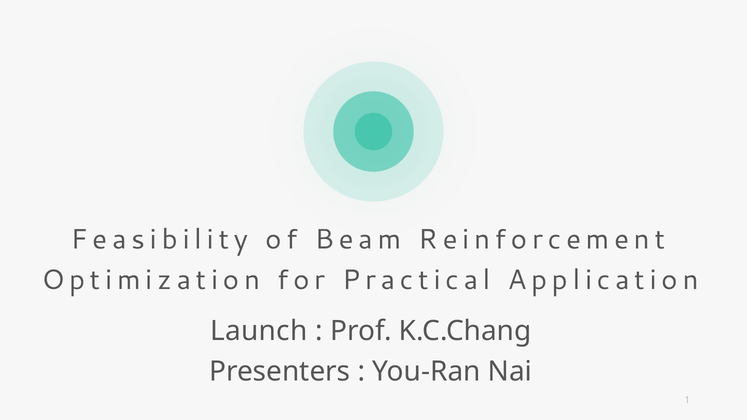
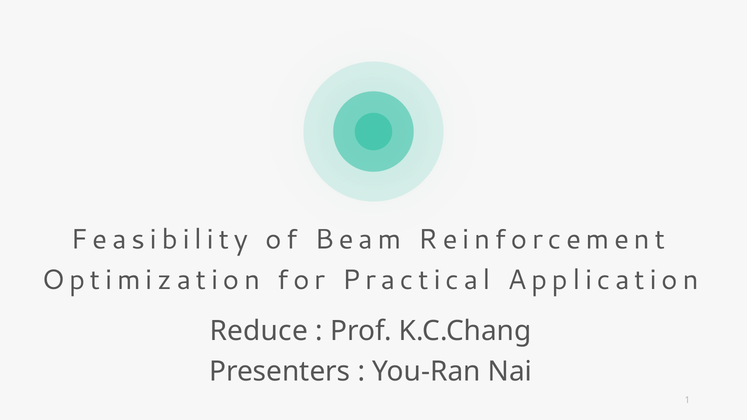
Launch: Launch -> Reduce (259, 331)
